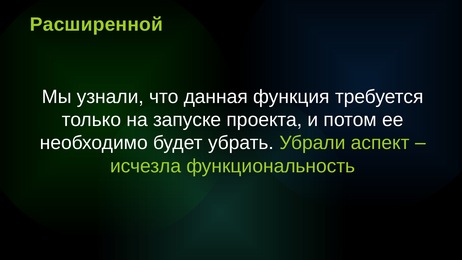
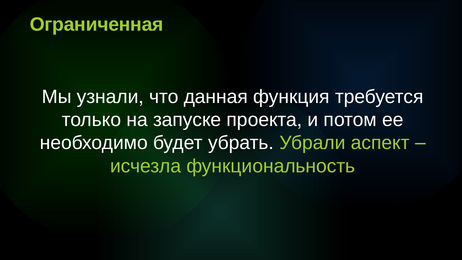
Расширенной: Расширенной -> Ограниченная (97, 25)
